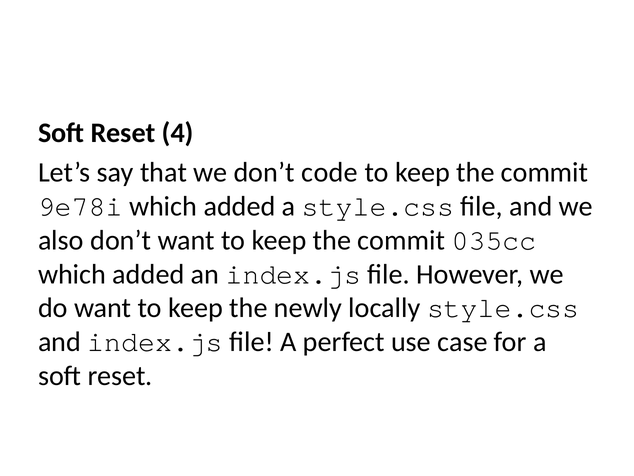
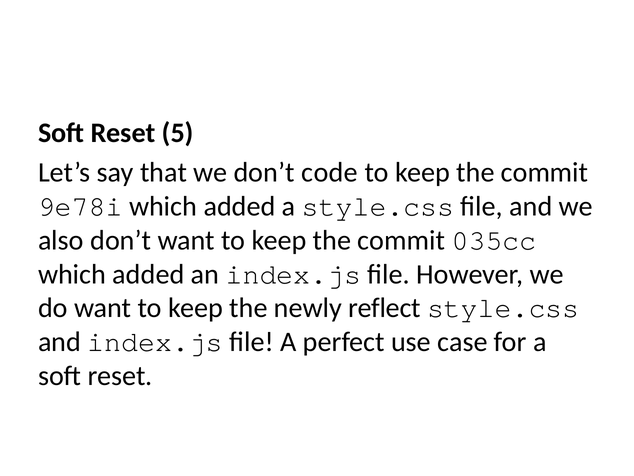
4: 4 -> 5 (178, 133)
locally: locally -> reflect (384, 308)
